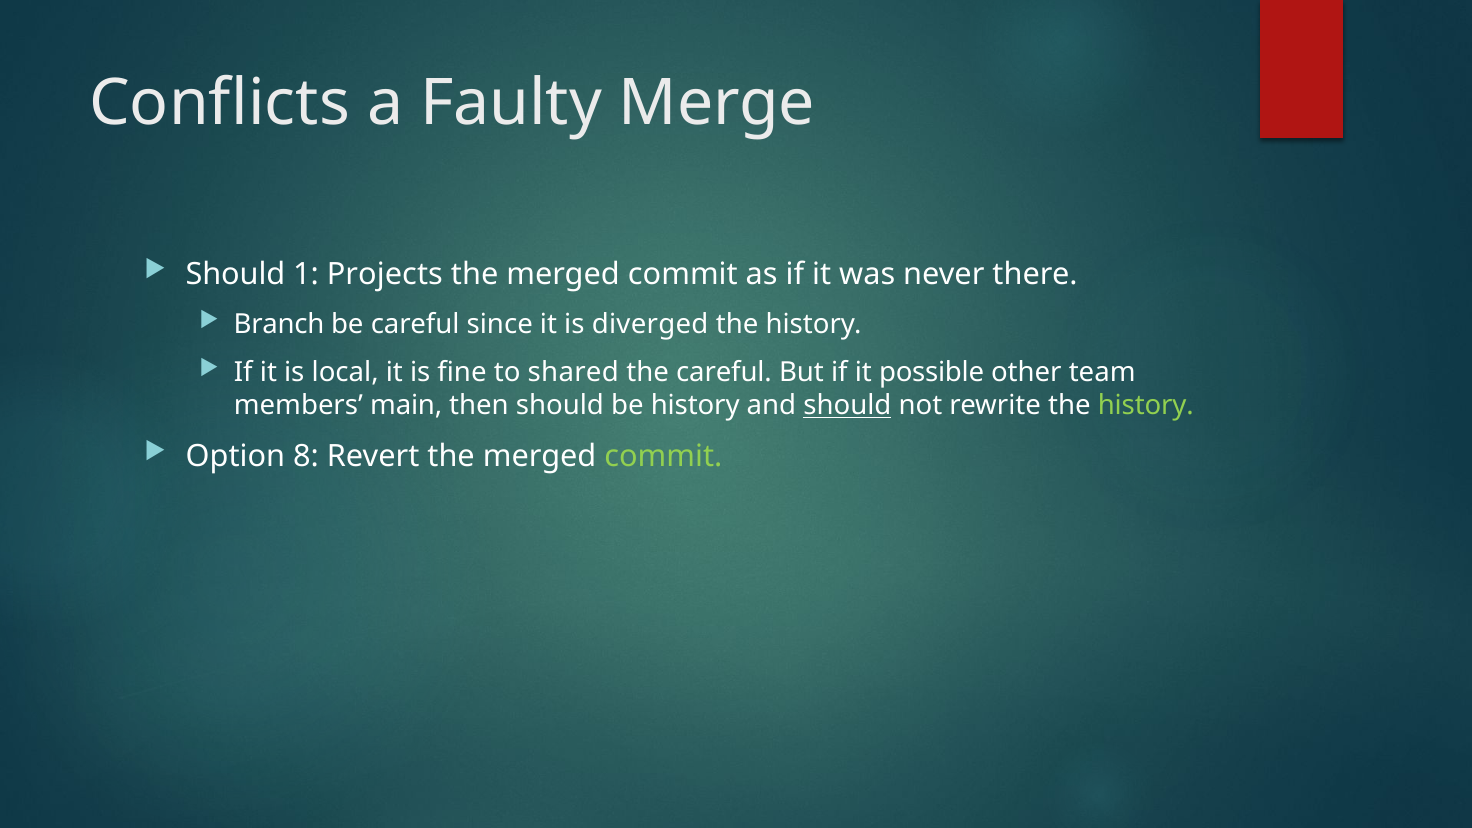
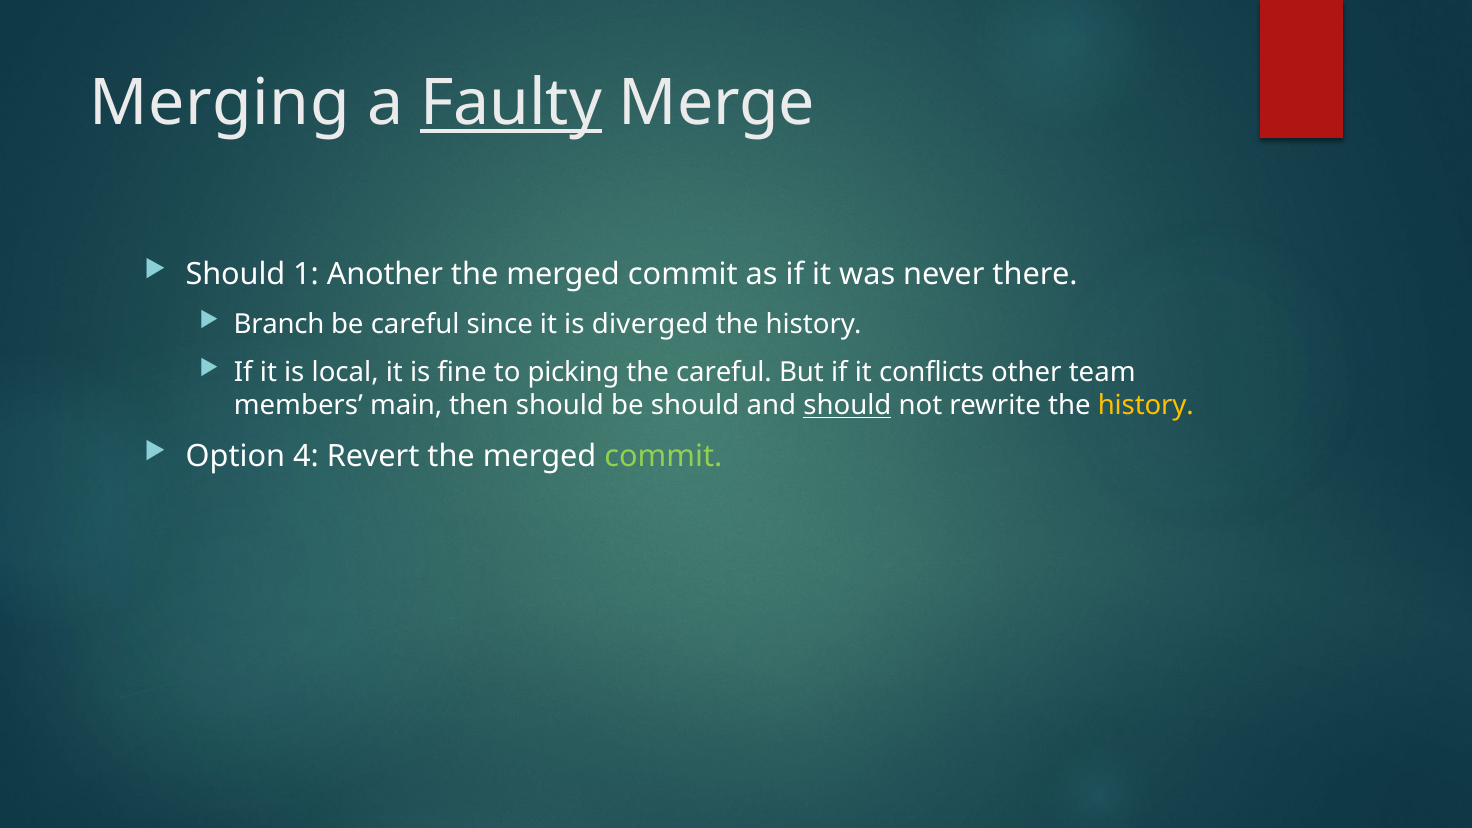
Conflicts: Conflicts -> Merging (219, 103)
Faulty underline: none -> present (511, 103)
Projects: Projects -> Another (385, 274)
shared: shared -> picking (574, 373)
possible: possible -> conflicts (932, 373)
be history: history -> should (695, 406)
history colour: light green -> yellow (1146, 406)
8: 8 -> 4 (306, 456)
